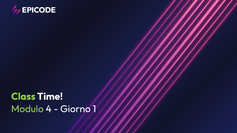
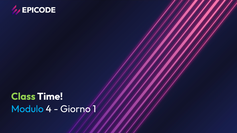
Modulo colour: light green -> light blue (27, 109)
